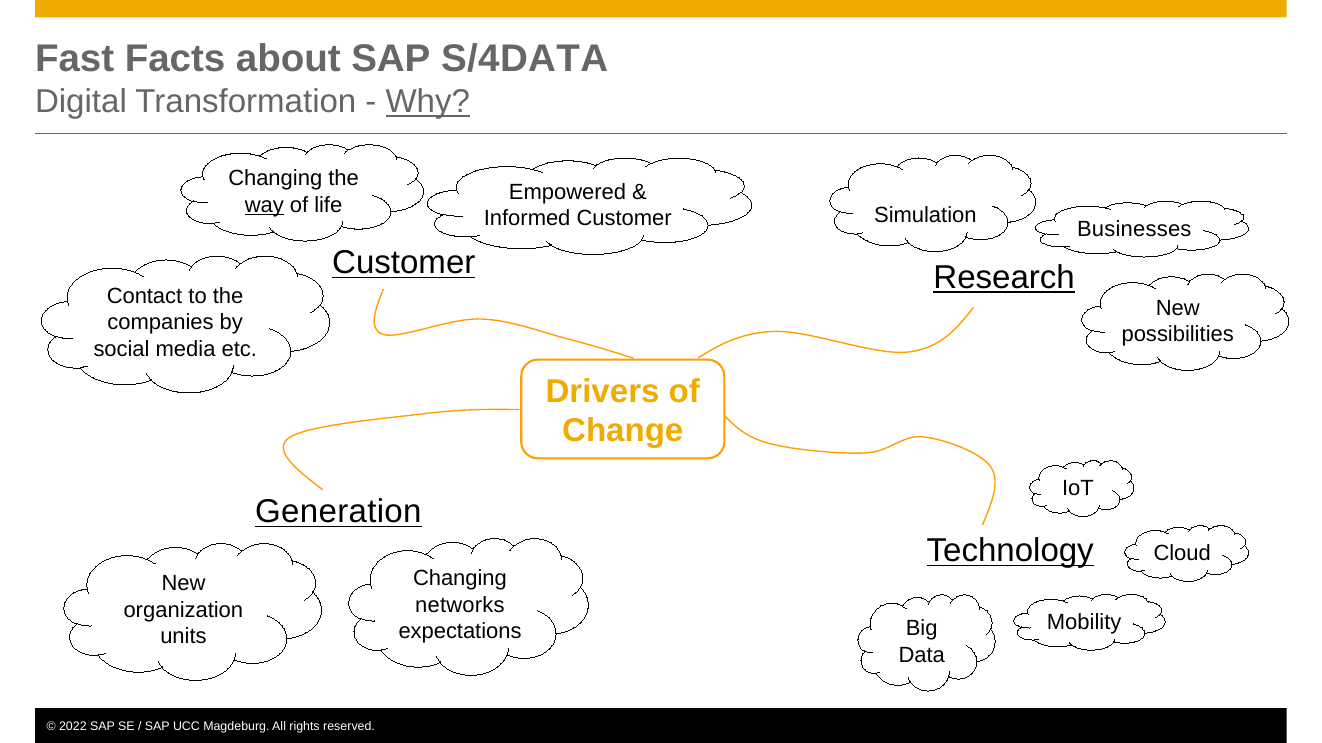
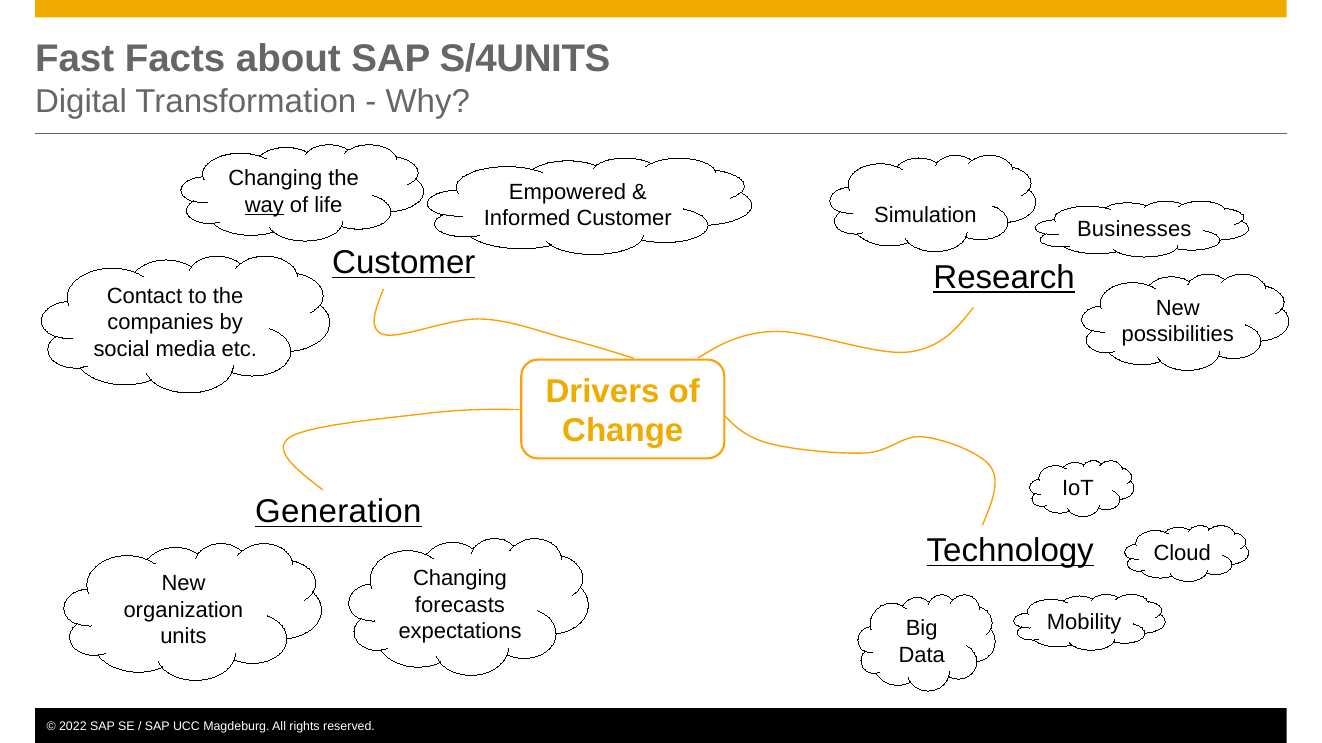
S/4DATA: S/4DATA -> S/4UNITS (525, 59)
Why underline: present -> none (428, 102)
networks: networks -> forecasts (460, 605)
